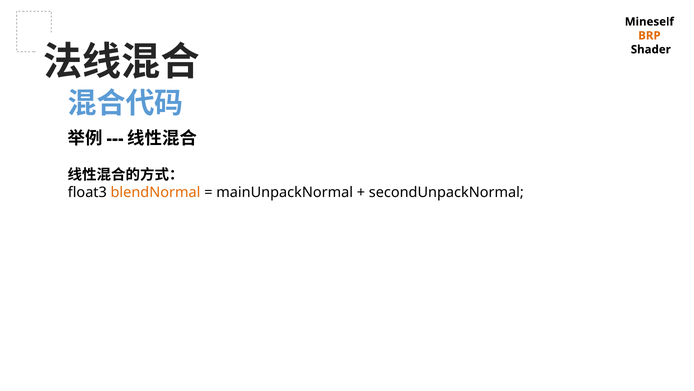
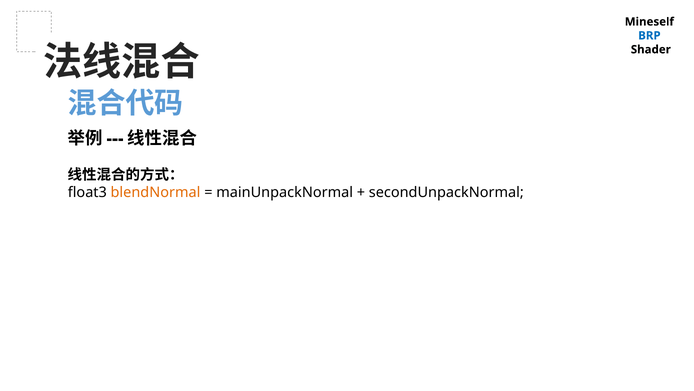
BRP colour: orange -> blue (649, 36)
